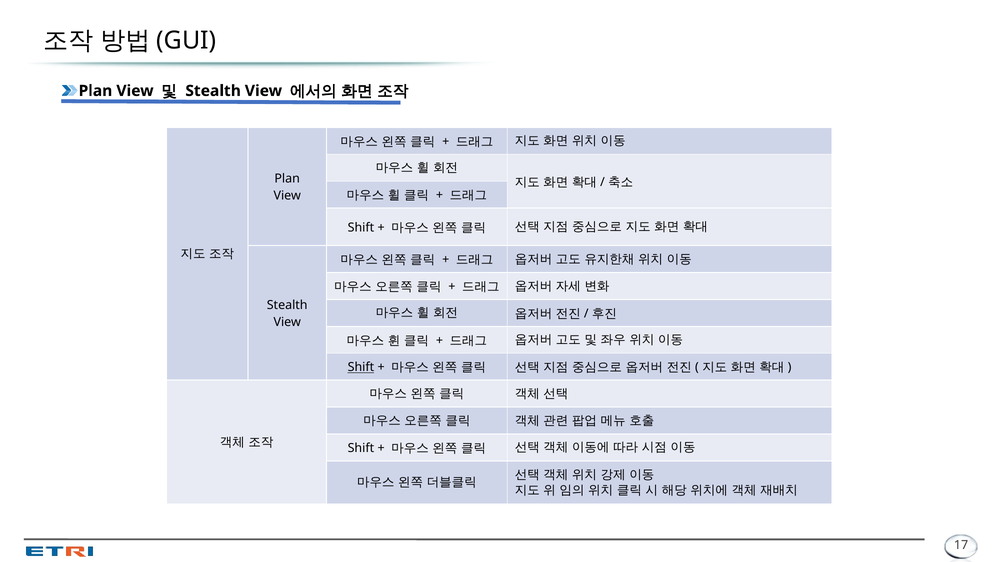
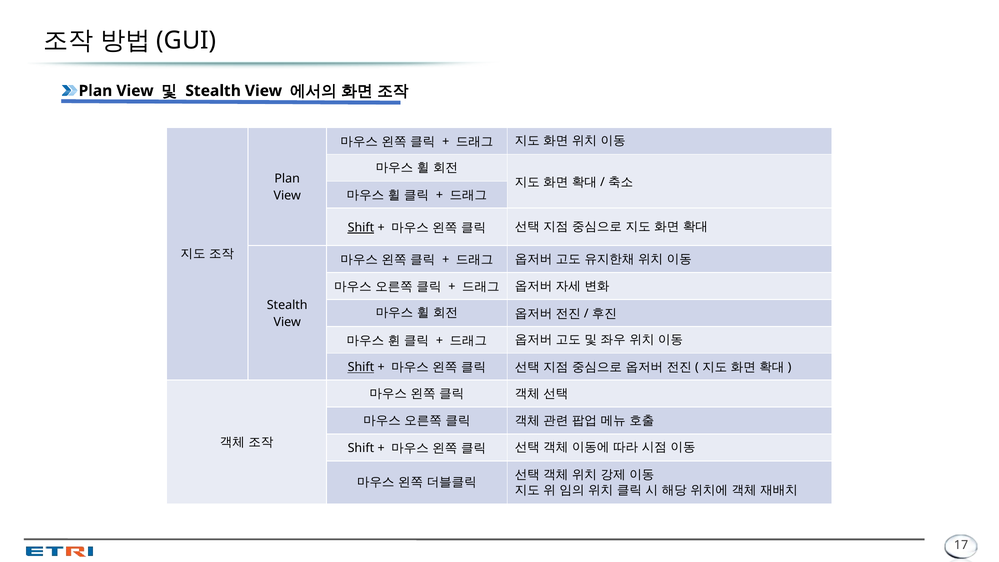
Shift underline: none -> present (361, 227)
